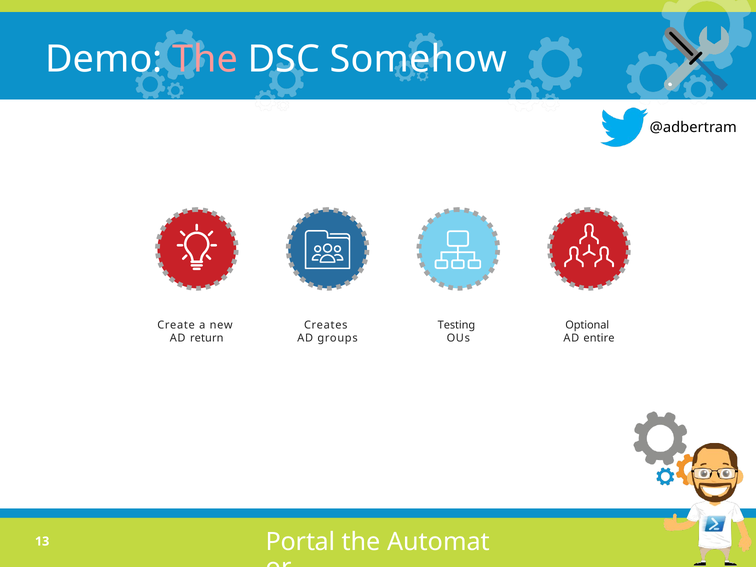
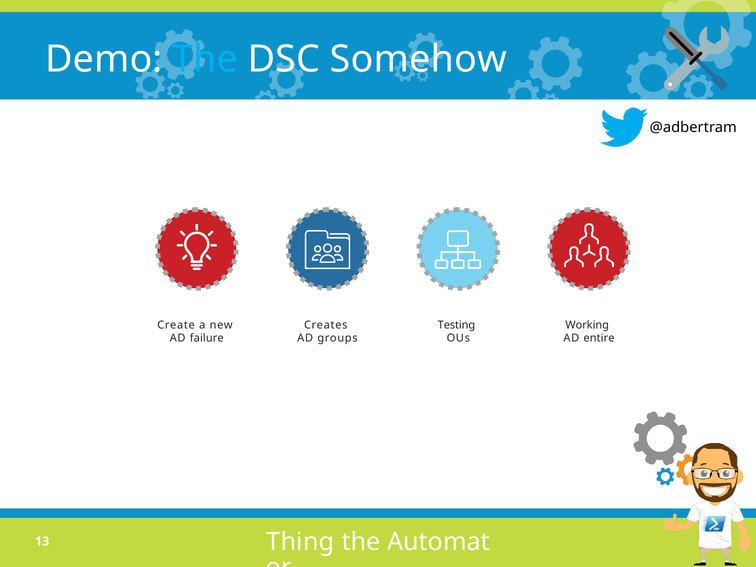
The colour: pink -> light blue (205, 59)
Optional: Optional -> Working (587, 325)
return: return -> failure (207, 338)
Portal: Portal -> Thing (300, 542)
